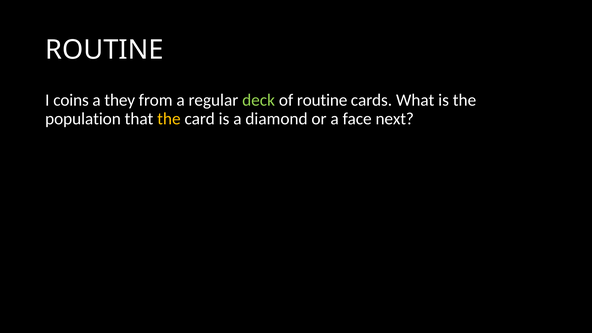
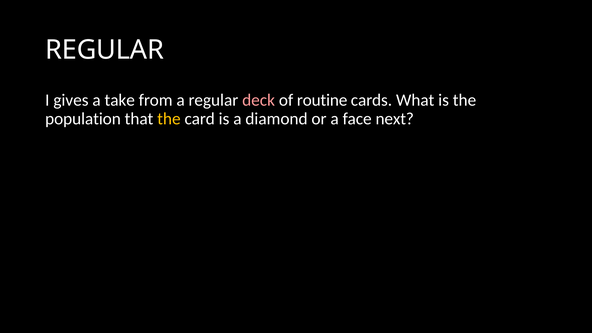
ROUTINE: ROUTINE -> REGULAR (105, 50)
coins: coins -> gives (71, 100)
they: they -> take (120, 100)
deck colour: light green -> pink (259, 100)
